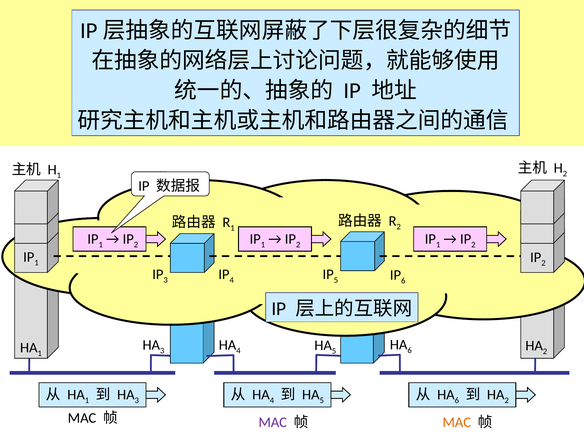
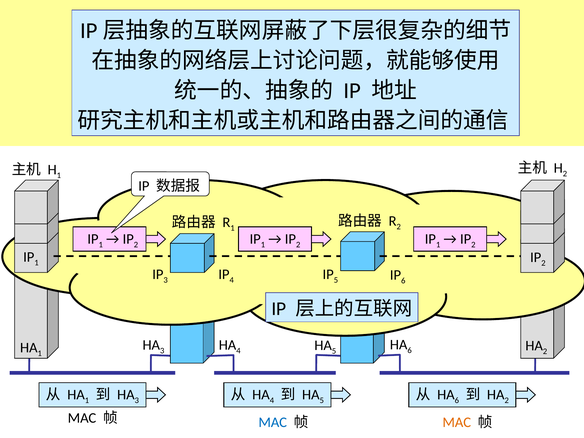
MAC colour: purple -> blue (273, 422)
